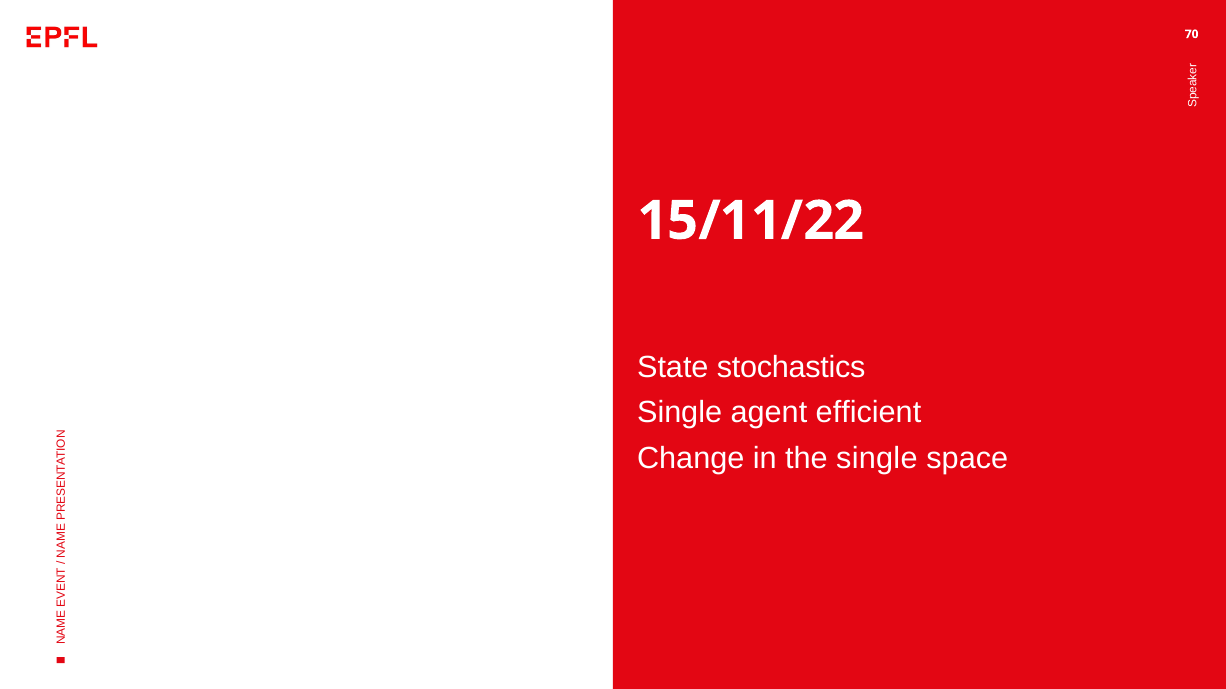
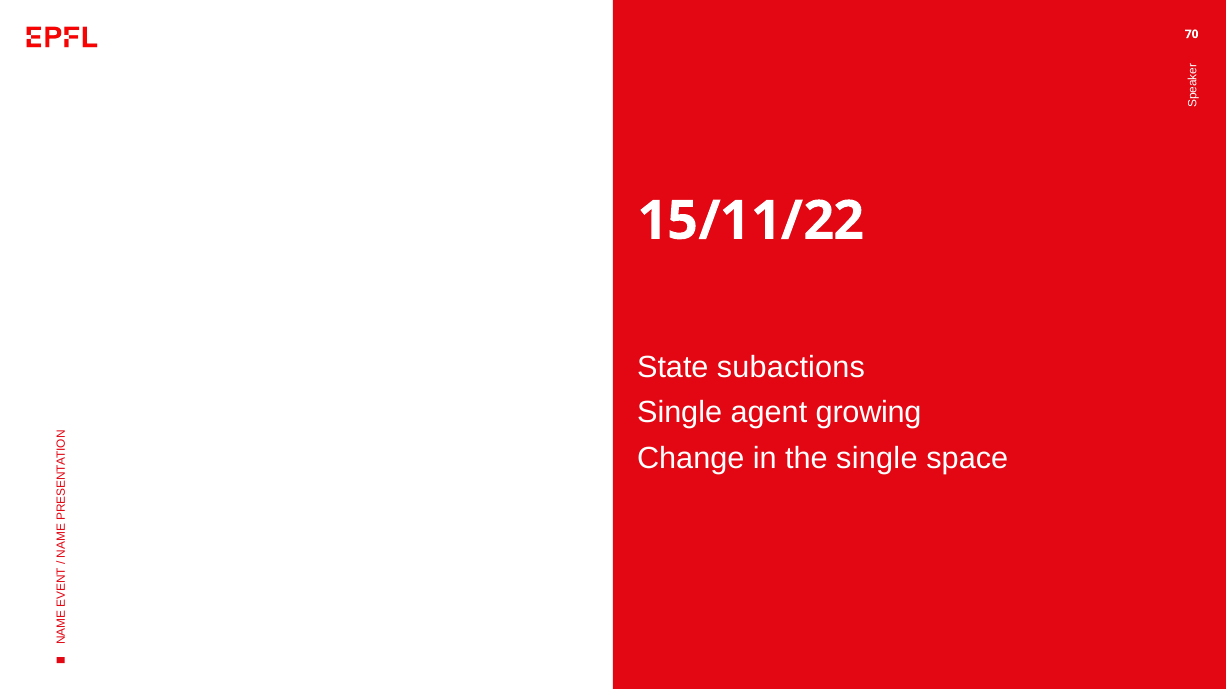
stochastics: stochastics -> subactions (791, 367)
efficient: efficient -> growing (869, 413)
